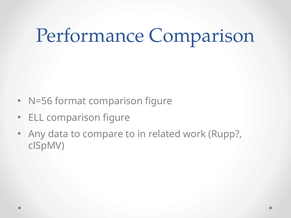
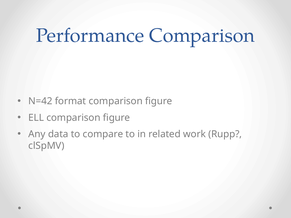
N=56: N=56 -> N=42 (40, 101)
